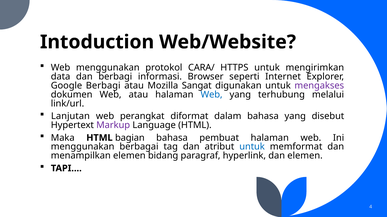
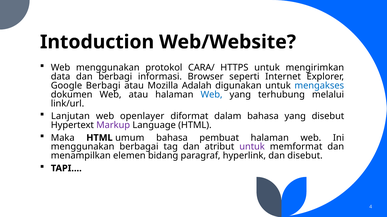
Sangat: Sangat -> Adalah (197, 86)
mengakses colour: purple -> blue (319, 86)
perangkat: perangkat -> openlayer (142, 117)
bagian: bagian -> umum (130, 138)
untuk colour: blue -> purple (252, 147)
dan elemen: elemen -> disebut (305, 156)
